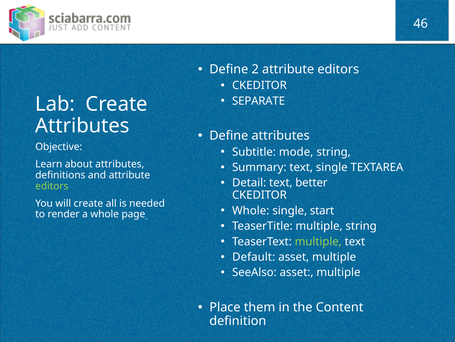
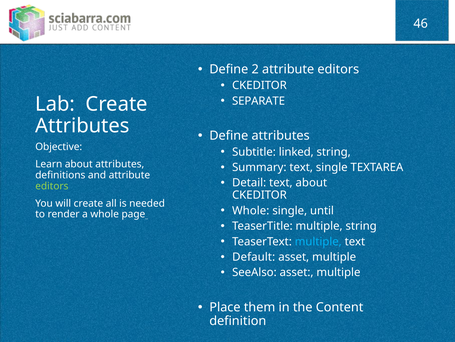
mode: mode -> linked (296, 152)
text better: better -> about (311, 182)
start: start -> until (322, 210)
multiple colour: light green -> light blue (318, 241)
